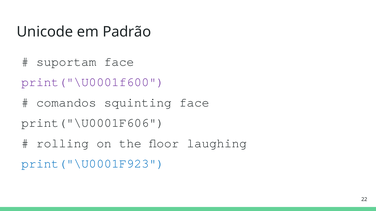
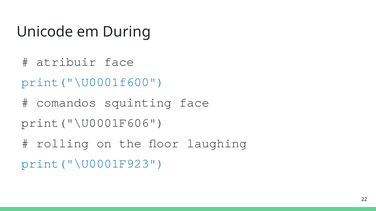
Padrão: Padrão -> During (127, 32)
suportam: suportam -> atribuir (66, 62)
print("\U0001f600 colour: purple -> blue (93, 82)
